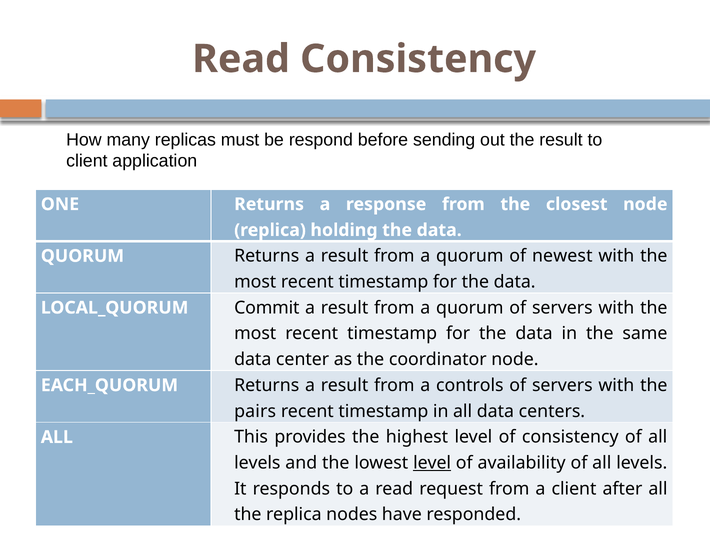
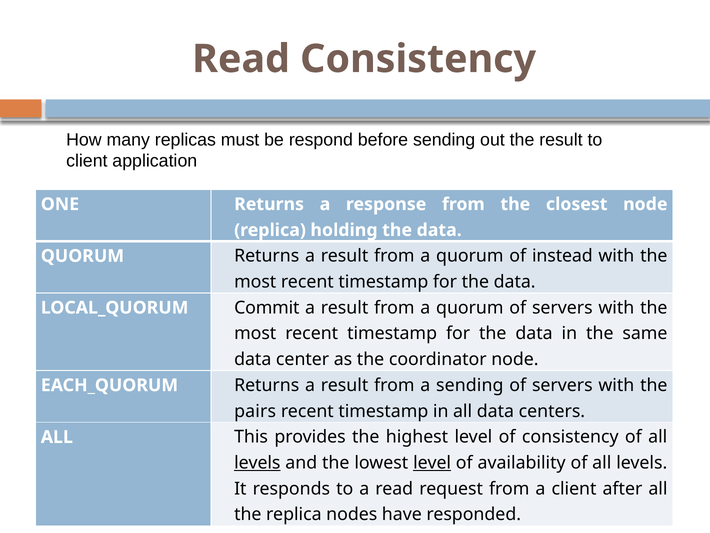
newest: newest -> instead (562, 256)
a controls: controls -> sending (470, 385)
levels underline: none -> present (257, 462)
